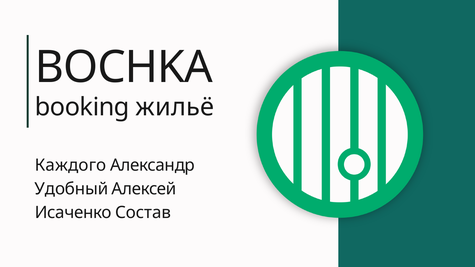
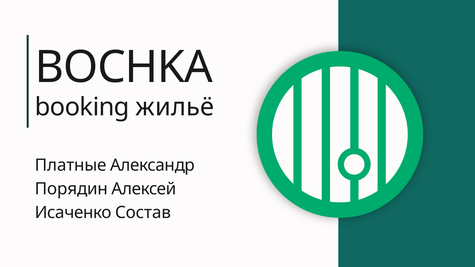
Каждого: Каждого -> Платные (71, 165)
Удобный: Удобный -> Порядин (71, 189)
